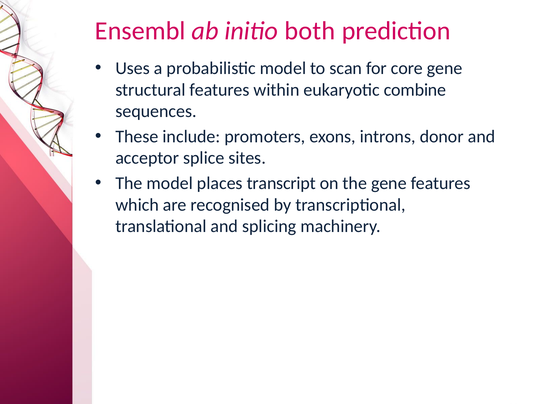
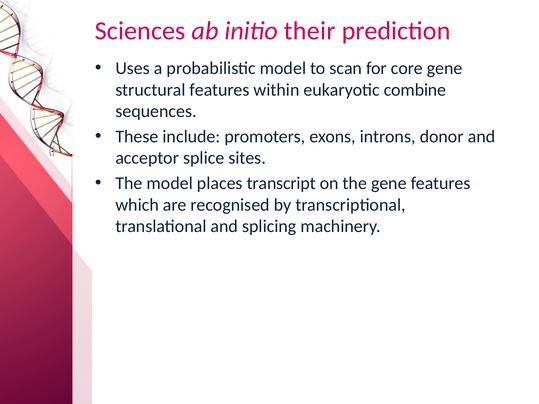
Ensembl: Ensembl -> Sciences (140, 31)
both: both -> their (310, 31)
